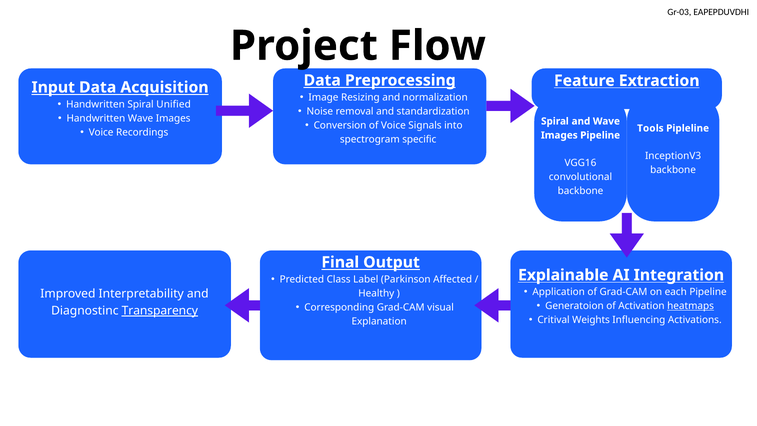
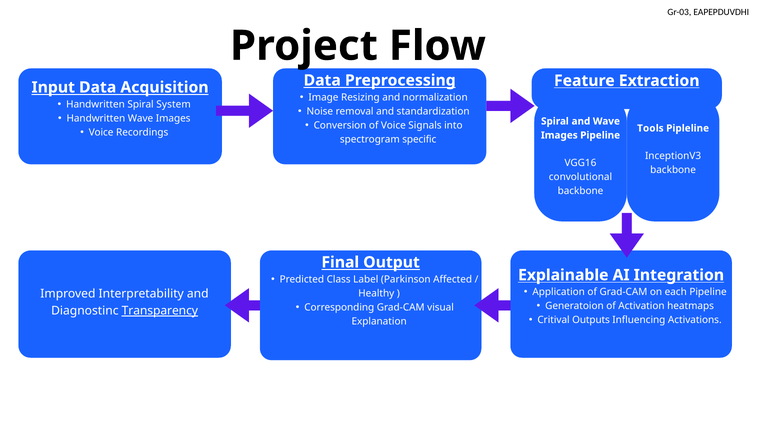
Unified: Unified -> System (174, 104)
heatmaps underline: present -> none (691, 306)
Weights: Weights -> Outputs (591, 320)
